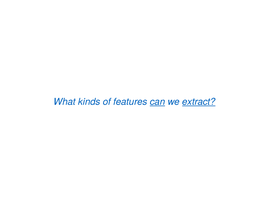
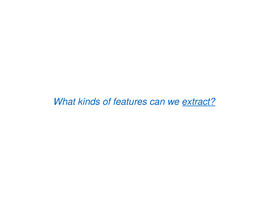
can underline: present -> none (157, 102)
